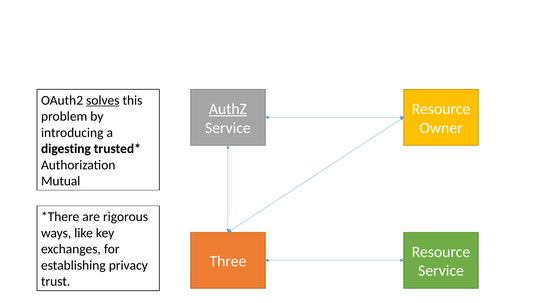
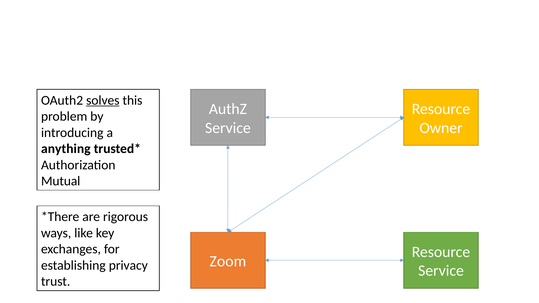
AuthZ underline: present -> none (228, 109)
digesting: digesting -> anything (66, 149)
Three: Three -> Zoom (228, 262)
